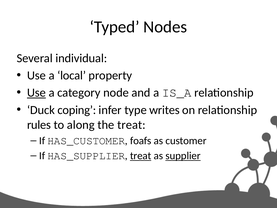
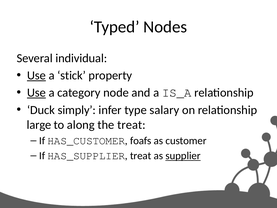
Use underline: none -> present (36, 75)
local: local -> stick (72, 75)
coping: coping -> simply (77, 110)
writes: writes -> salary (164, 110)
rules: rules -> large (39, 125)
treat underline: present -> none (141, 156)
